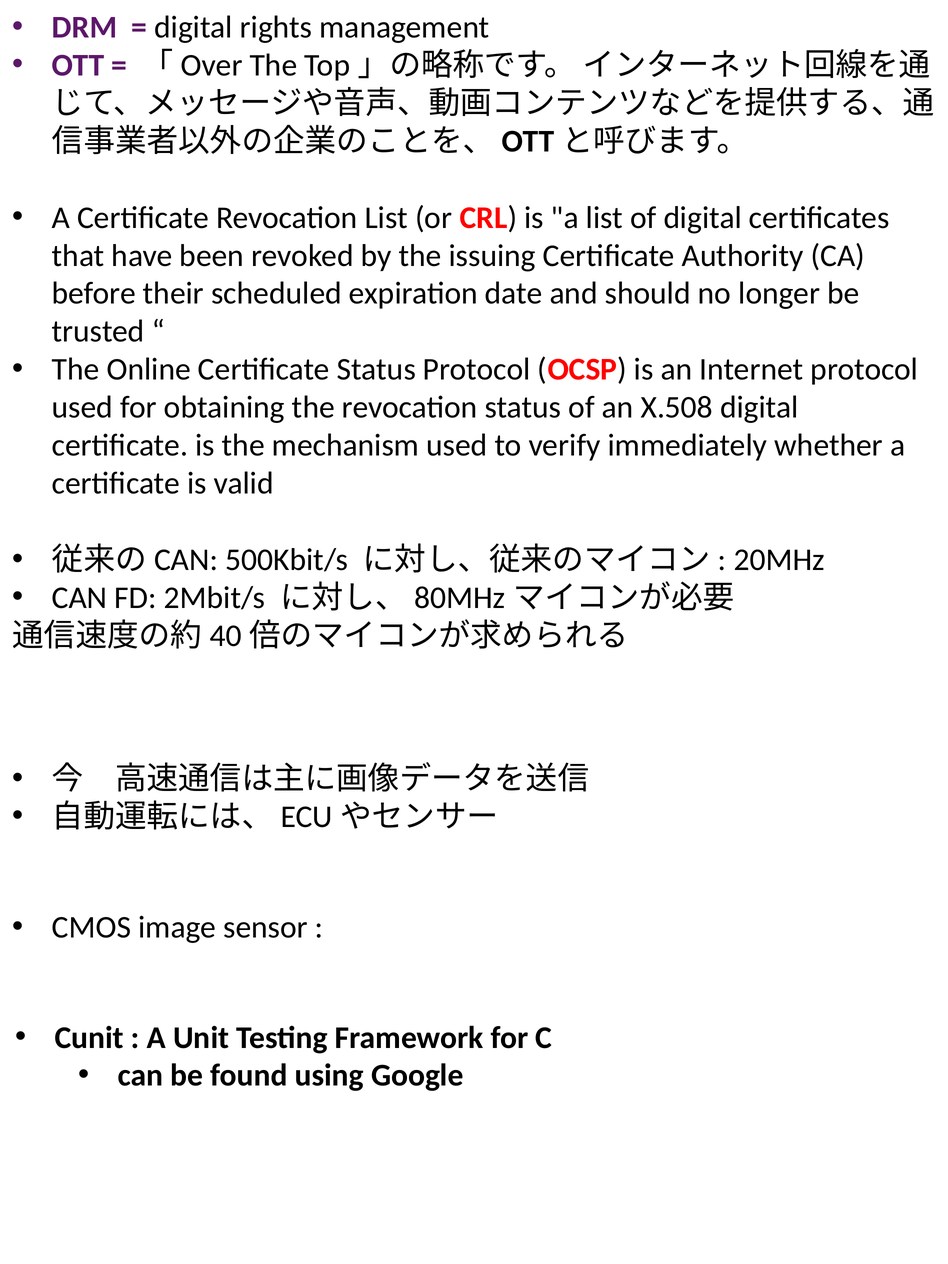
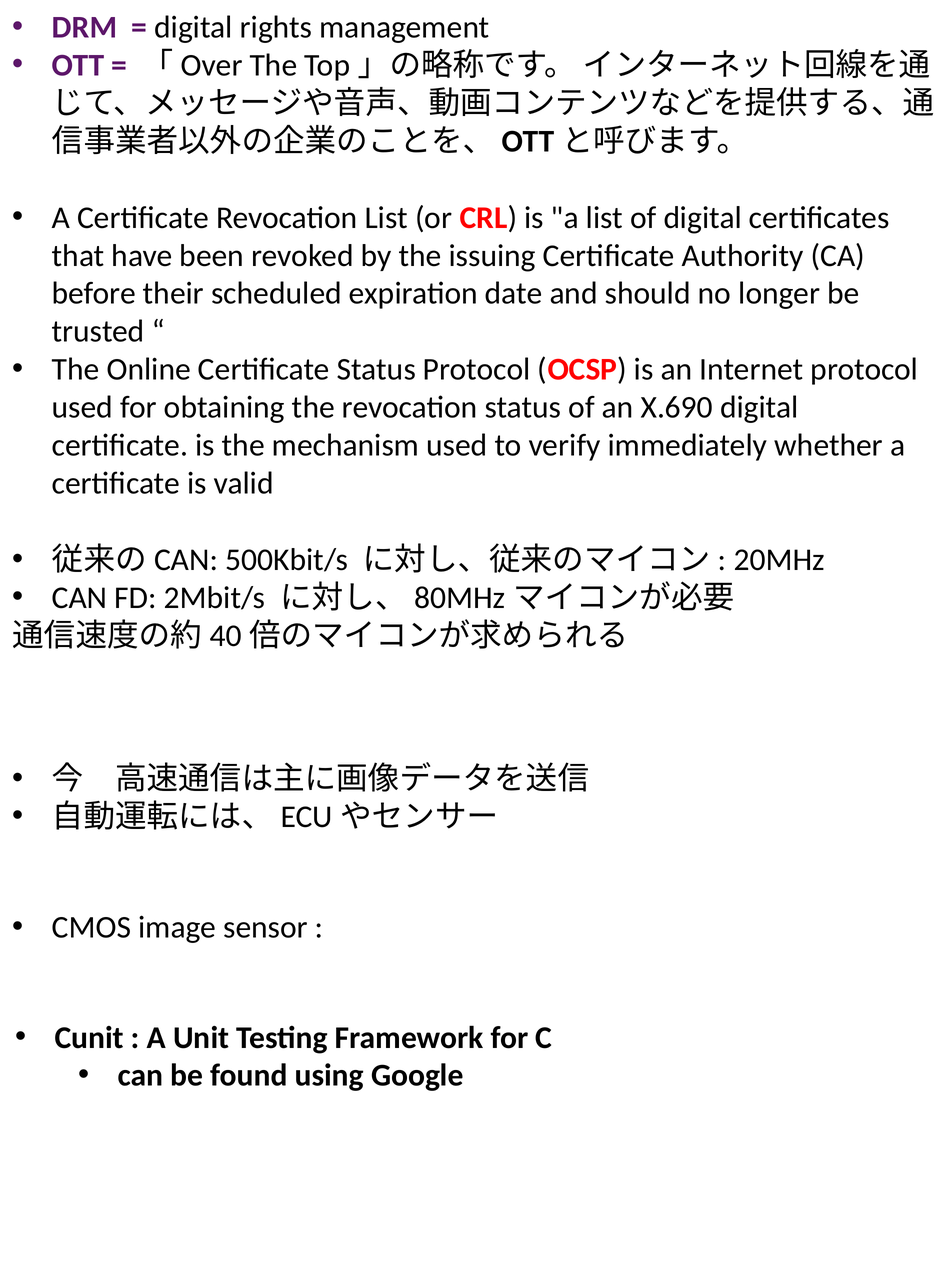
X.508: X.508 -> X.690 (677, 407)
